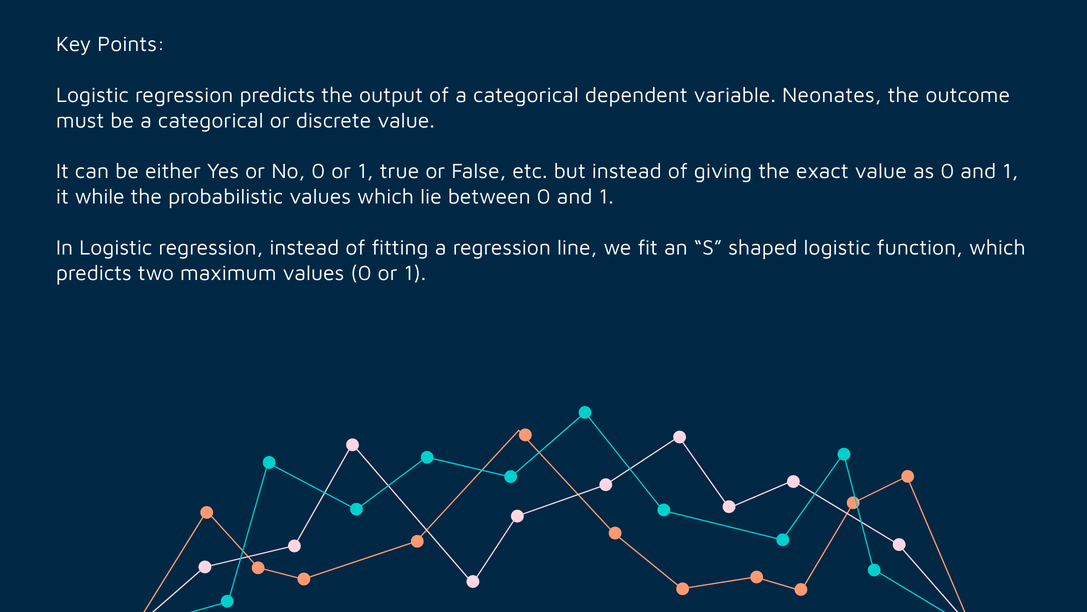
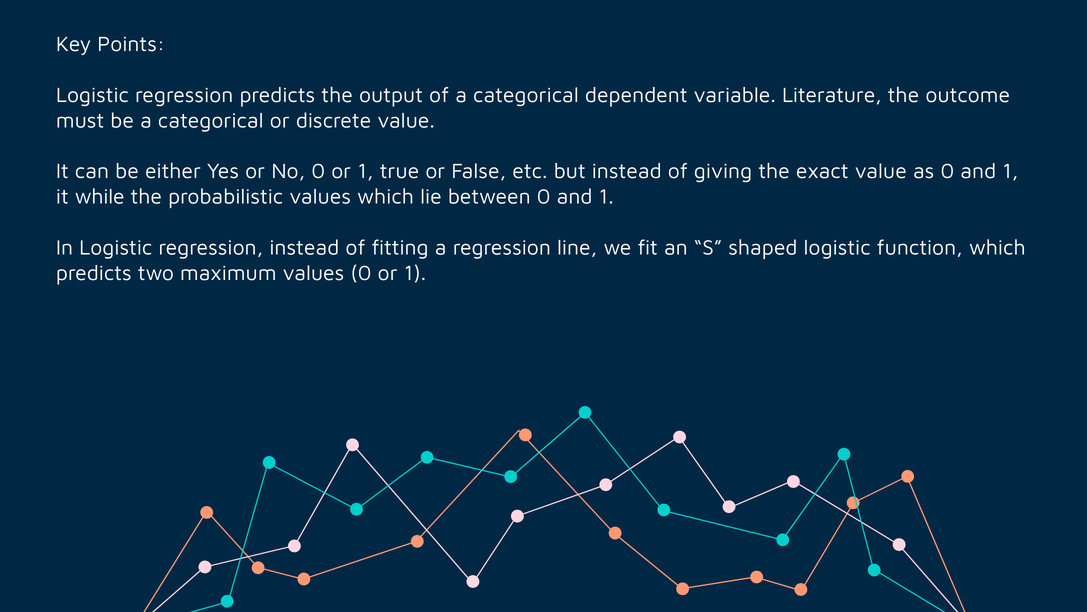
Neonates: Neonates -> Literature (832, 95)
